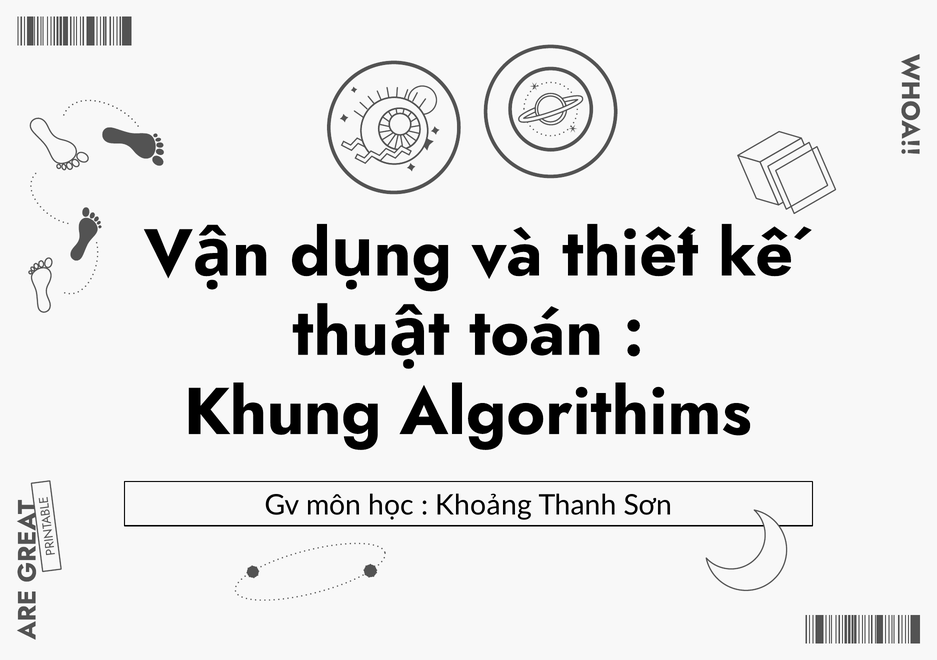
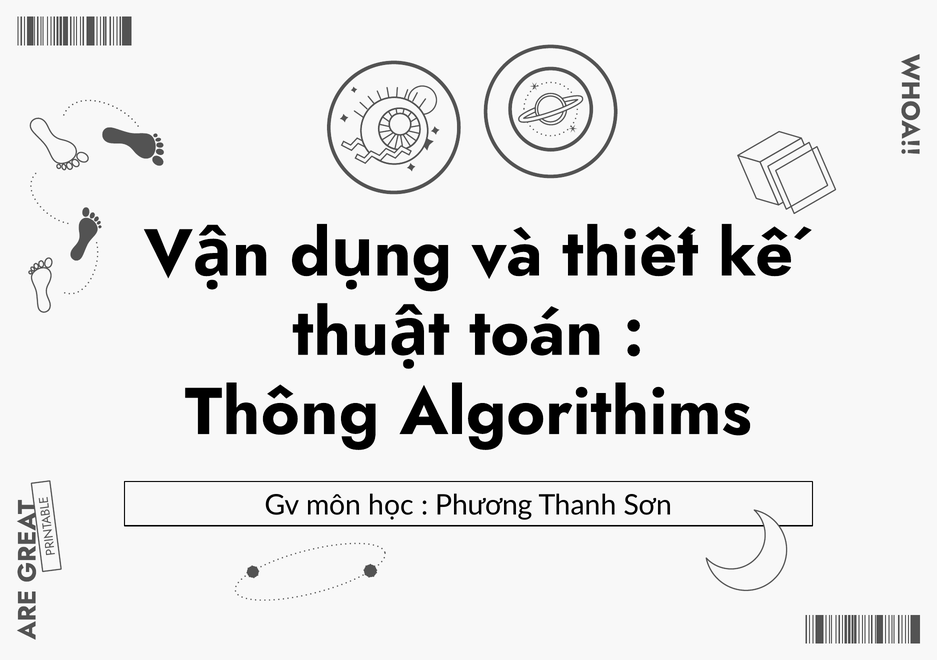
Khung: Khung -> Thông (282, 412)
Khoảng: Khoảng -> Phương (484, 506)
